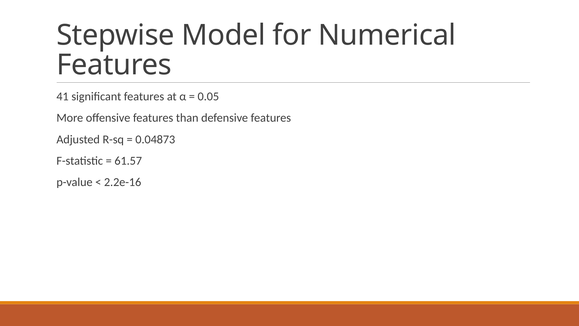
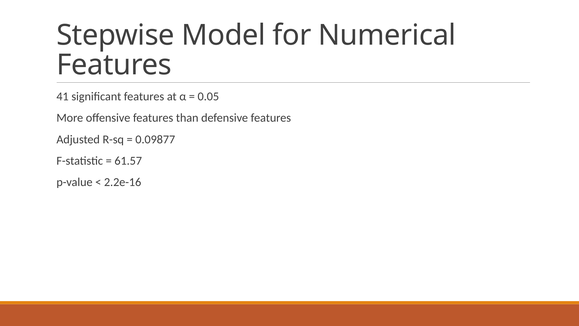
0.04873: 0.04873 -> 0.09877 (155, 139)
